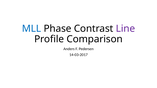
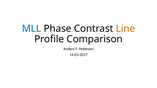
Line colour: purple -> orange (125, 29)
